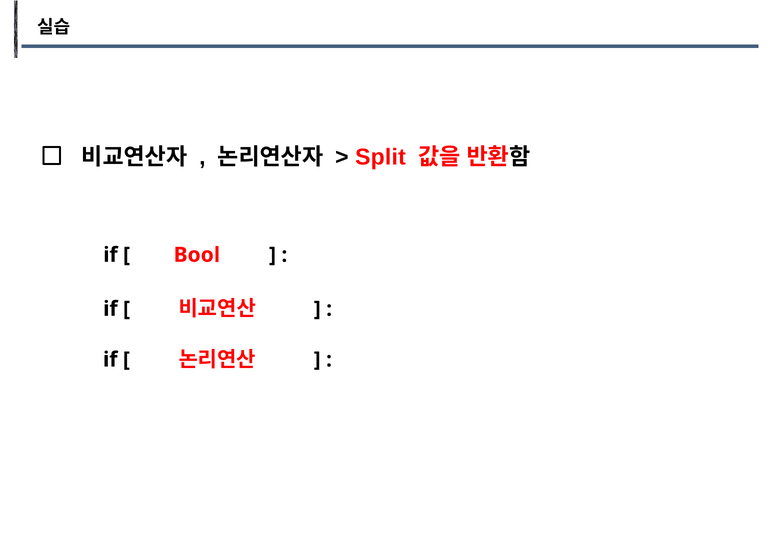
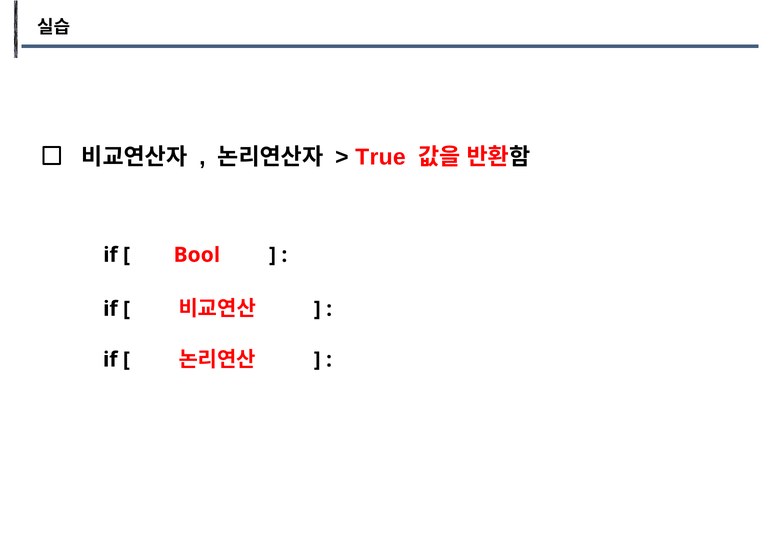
Split: Split -> True (380, 157)
